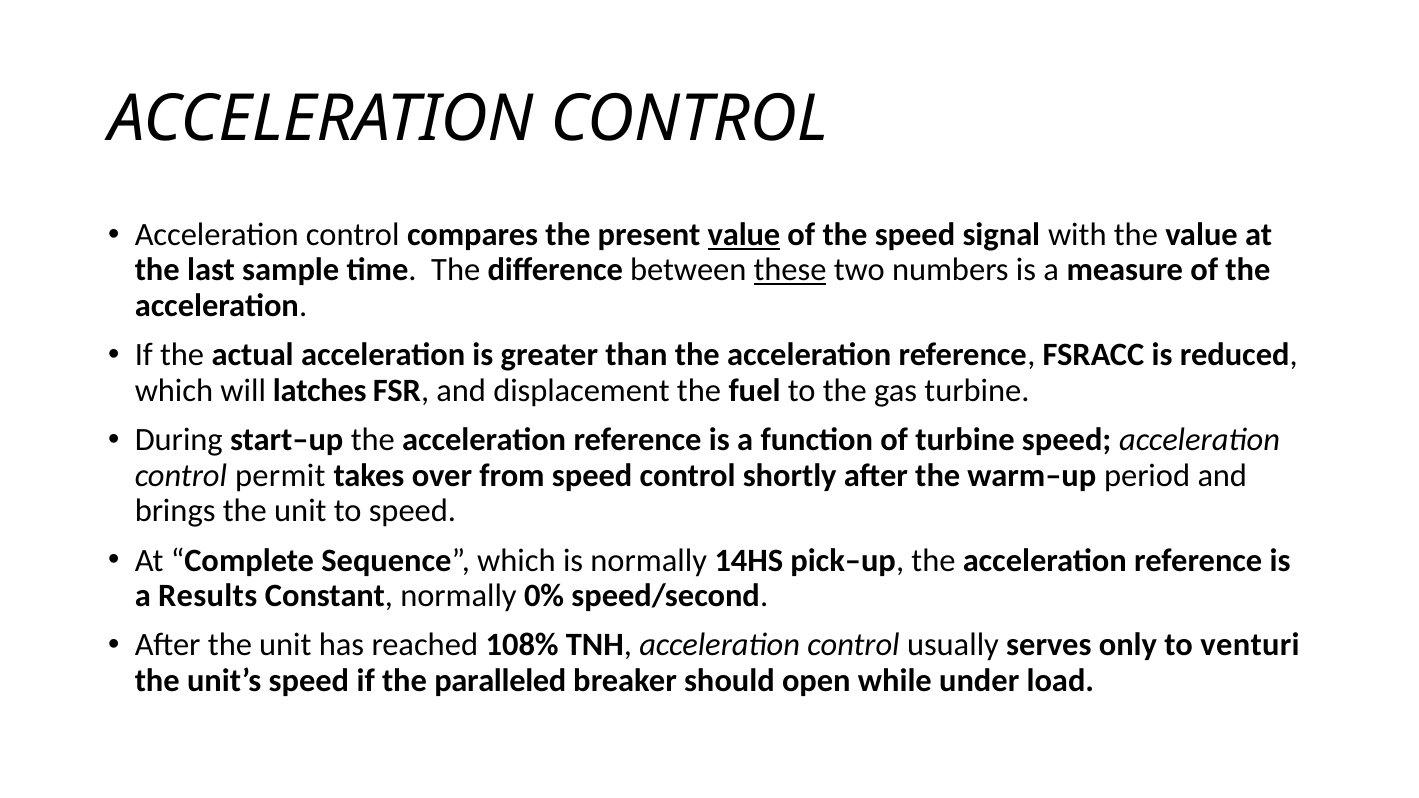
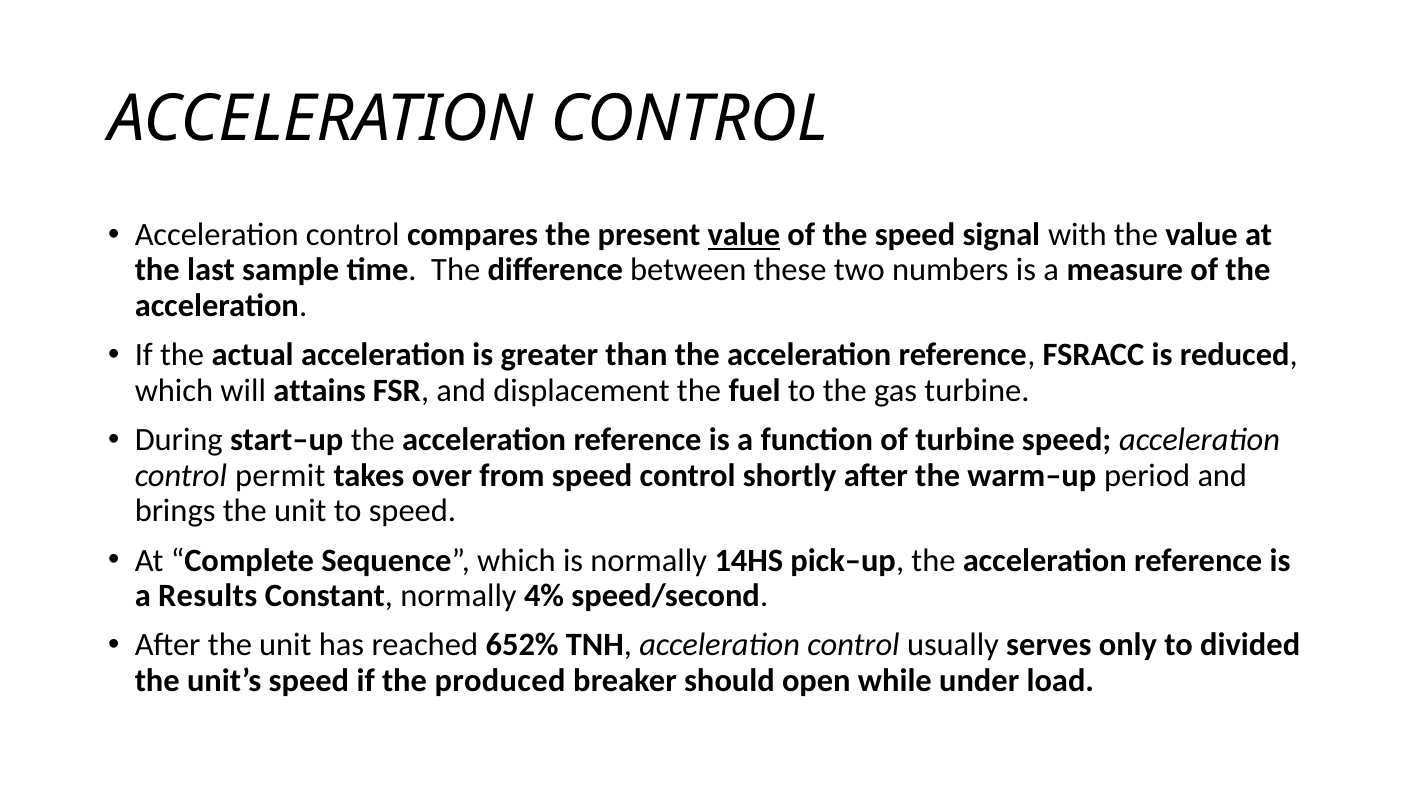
these underline: present -> none (790, 270)
latches: latches -> attains (320, 390)
0%: 0% -> 4% (544, 596)
108%: 108% -> 652% (522, 645)
venturi: venturi -> divided (1250, 645)
paralleled: paralleled -> produced (500, 681)
